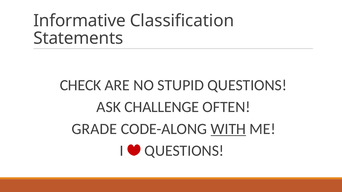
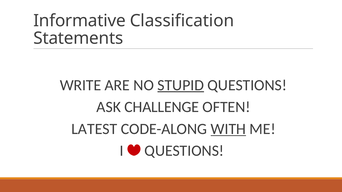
CHECK: CHECK -> WRITE (81, 85)
STUPID underline: none -> present (181, 85)
GRADE: GRADE -> LATEST (94, 129)
